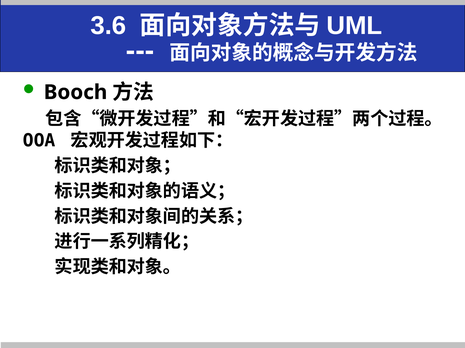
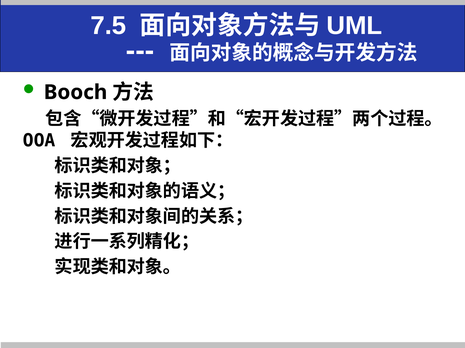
3.6: 3.6 -> 7.5 (108, 26)
